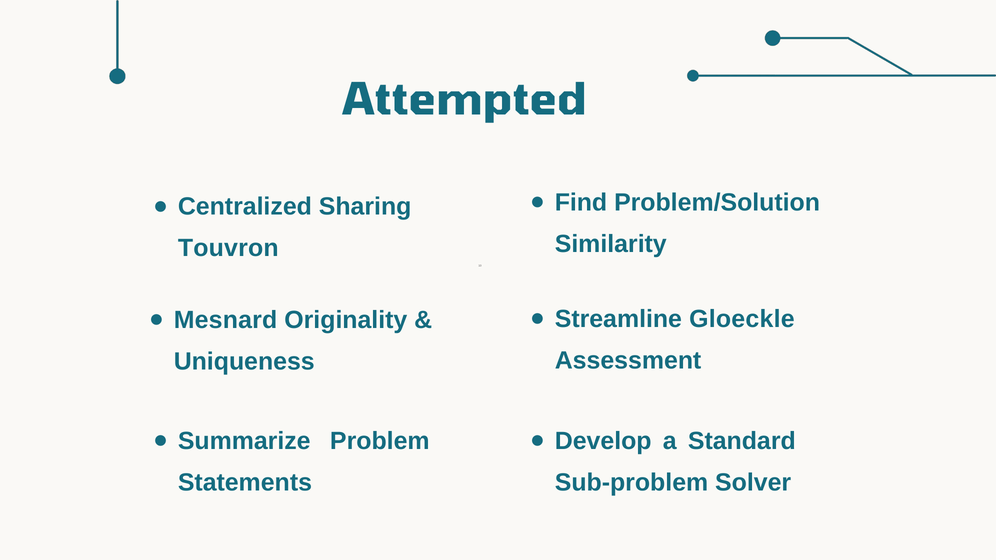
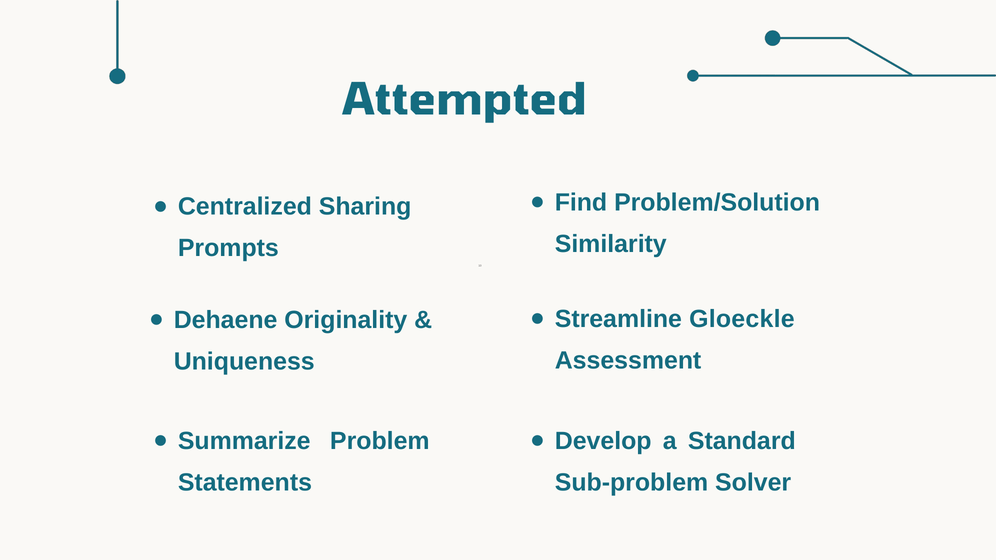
Touvron: Touvron -> Prompts (228, 248)
Mesnard: Mesnard -> Dehaene (226, 320)
